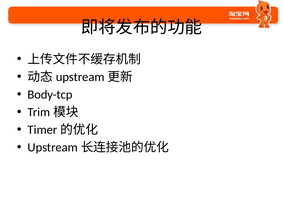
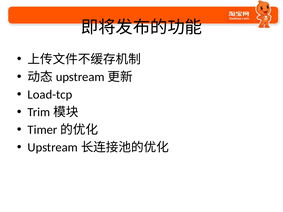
Body-tcp: Body-tcp -> Load-tcp (50, 95)
